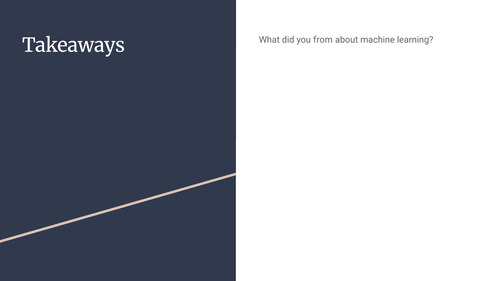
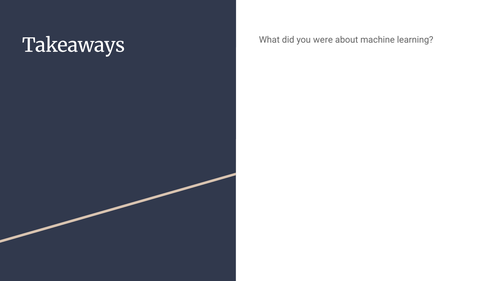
from: from -> were (323, 40)
